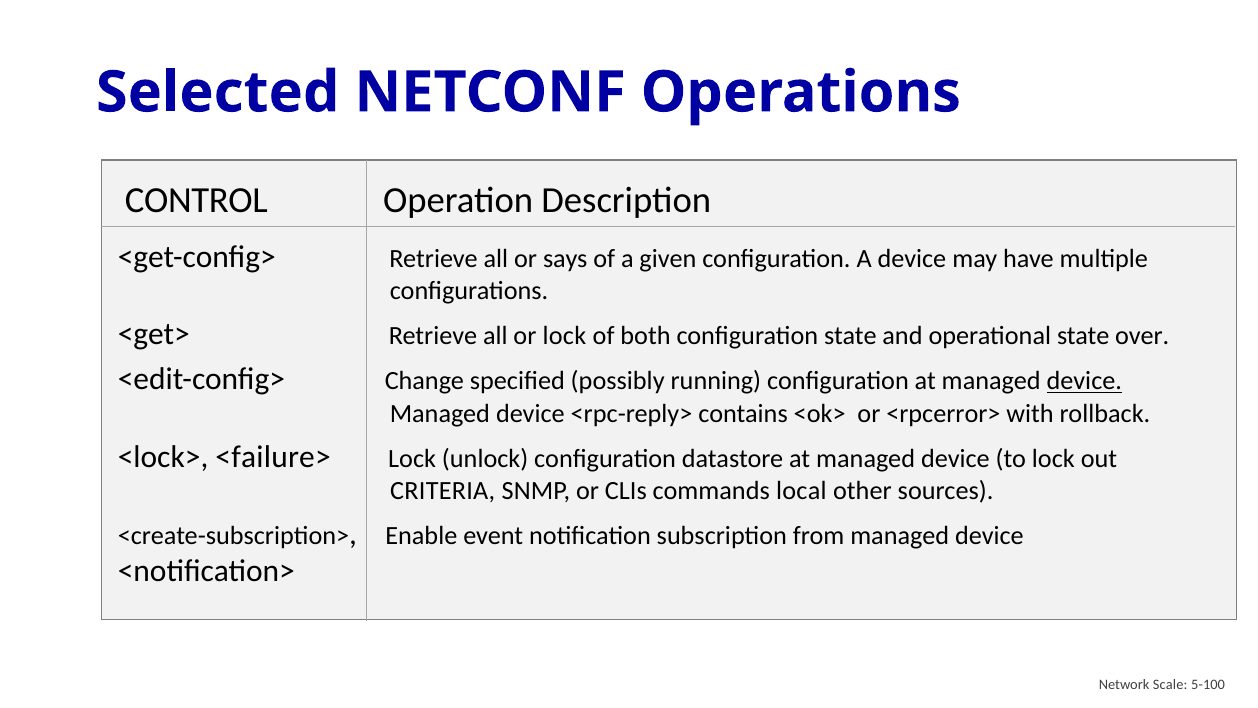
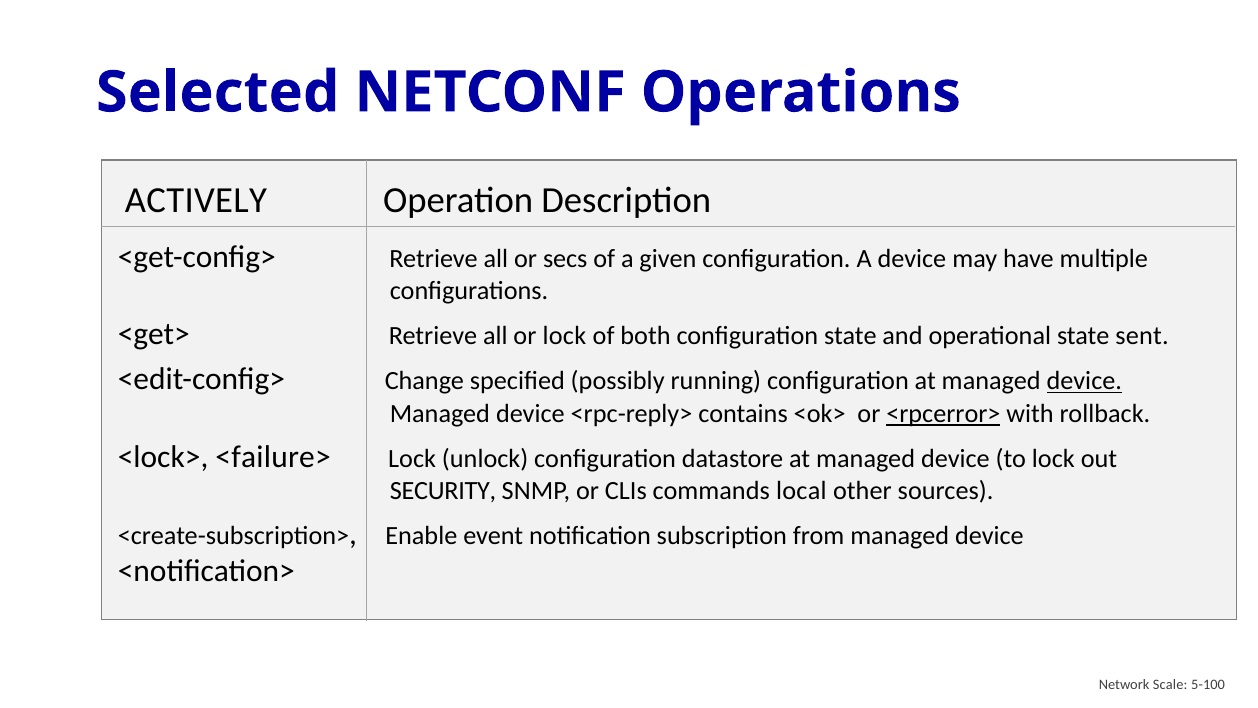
CONTROL: CONTROL -> ACTIVELY (196, 200)
says: says -> secs (565, 258)
over: over -> sent (1142, 335)
<rpcerror> underline: none -> present (943, 414)
CRITERIA: CRITERIA -> SECURITY (443, 491)
